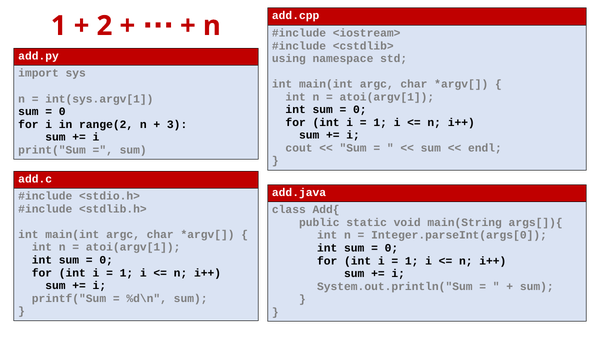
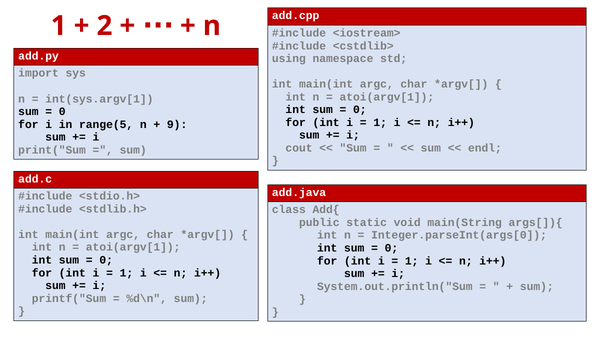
range(2: range(2 -> range(5 (106, 124)
3: 3 -> 9 (177, 124)
